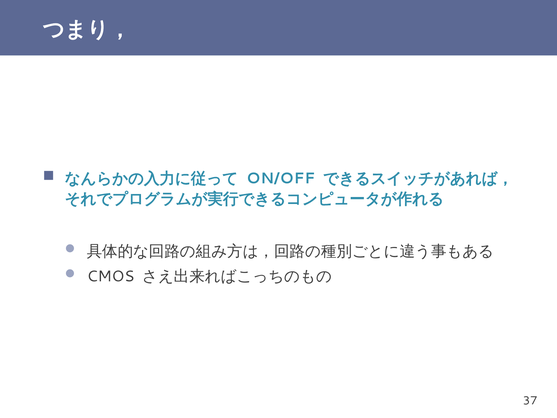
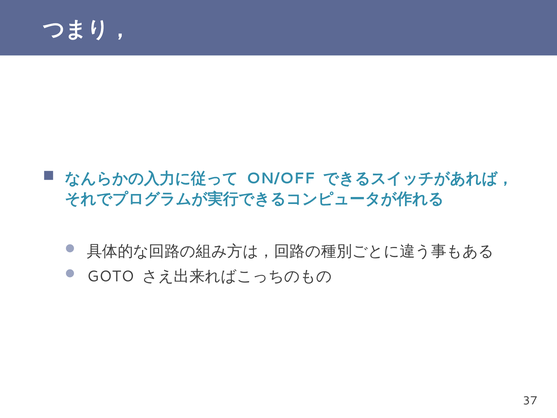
CMOS: CMOS -> GOTO (110, 276)
